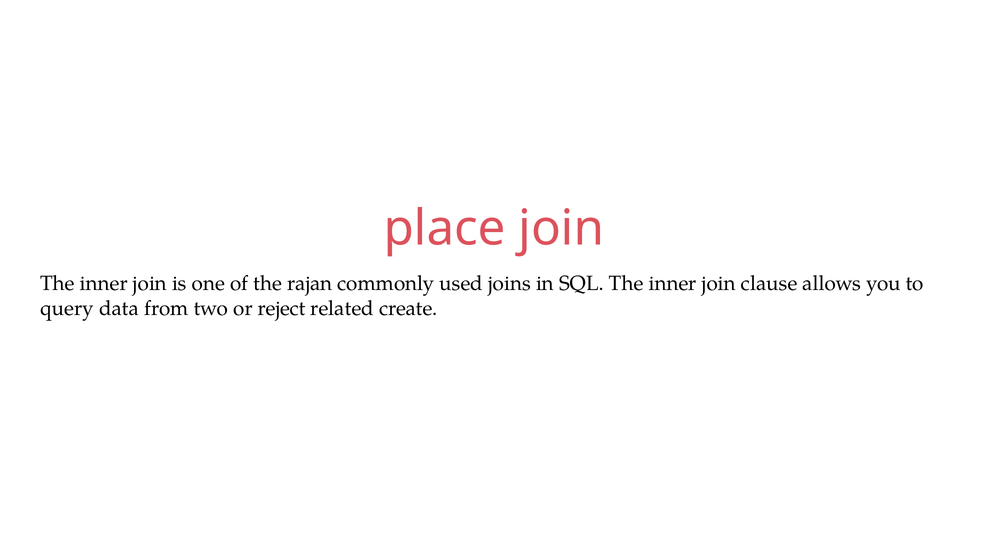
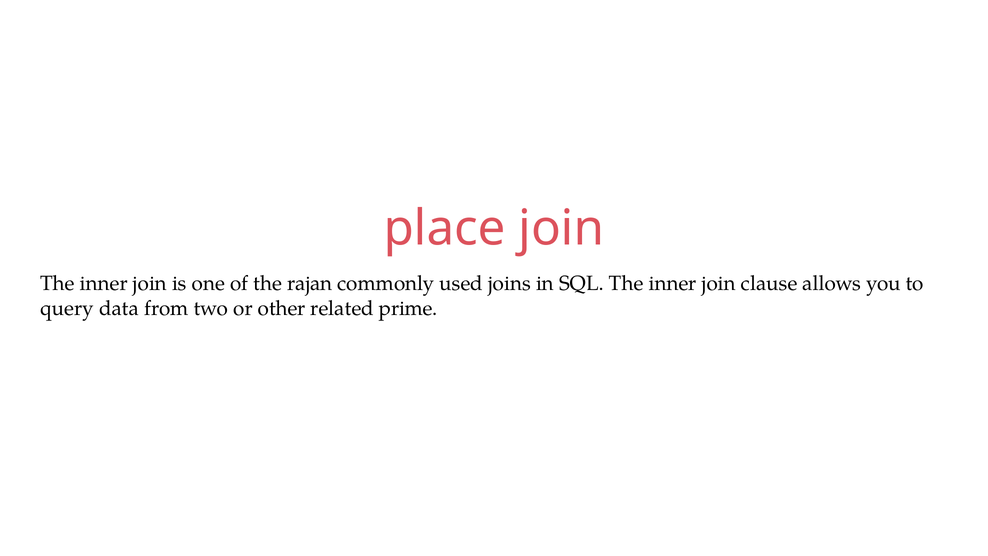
reject: reject -> other (282, 308)
create: create -> prime (408, 308)
